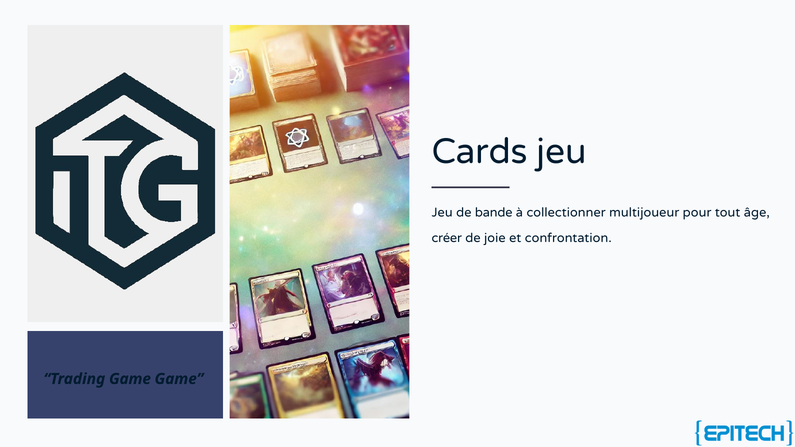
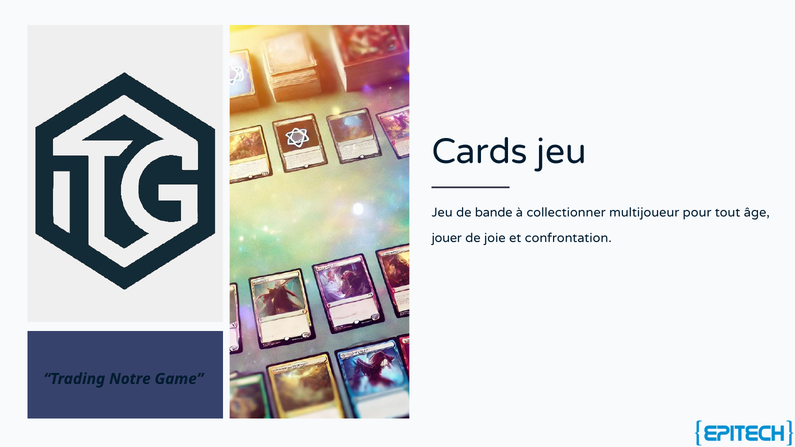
créer: créer -> jouer (447, 238)
Trading Game: Game -> Notre (130, 379)
